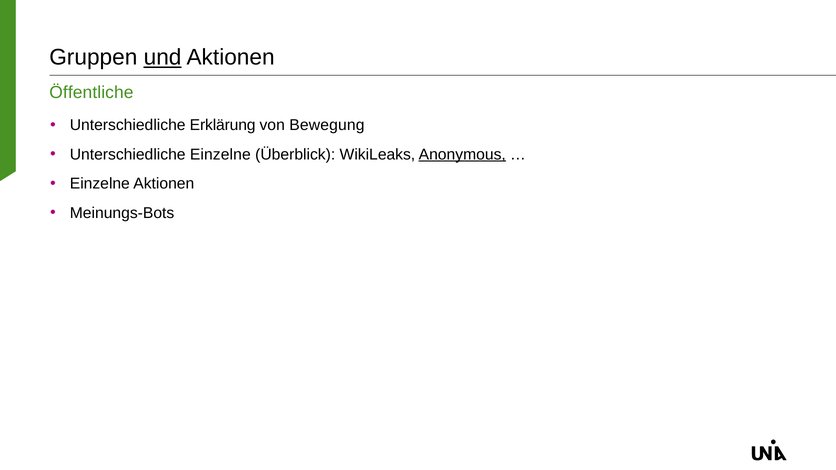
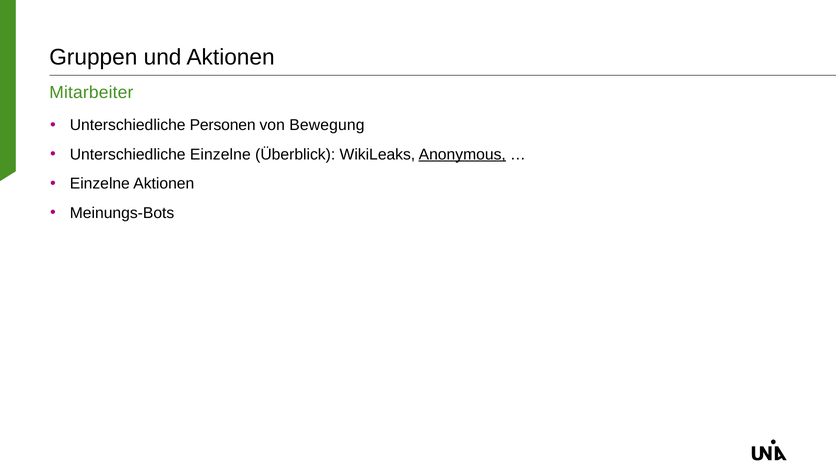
und underline: present -> none (163, 57)
Öffentliche: Öffentliche -> Mitarbeiter (91, 93)
Erklärung: Erklärung -> Personen (223, 125)
